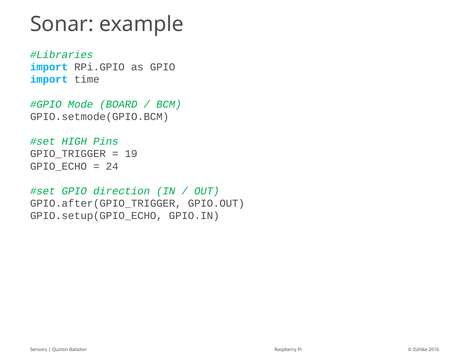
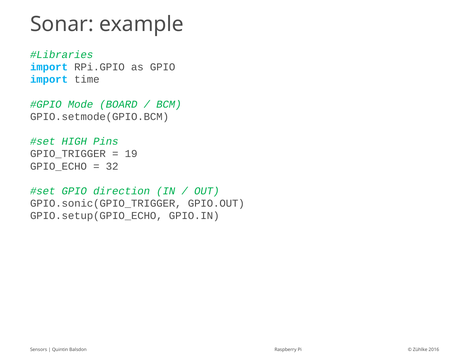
24: 24 -> 32 (112, 166)
GPIO.after(GPIO_TRIGGER: GPIO.after(GPIO_TRIGGER -> GPIO.sonic(GPIO_TRIGGER (106, 204)
